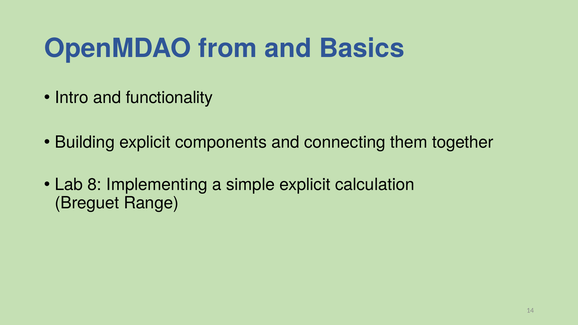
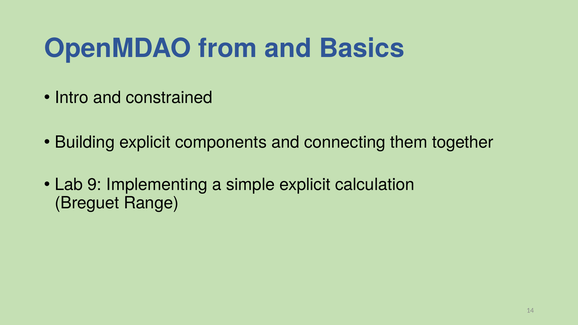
functionality: functionality -> constrained (169, 98)
8: 8 -> 9 (95, 185)
